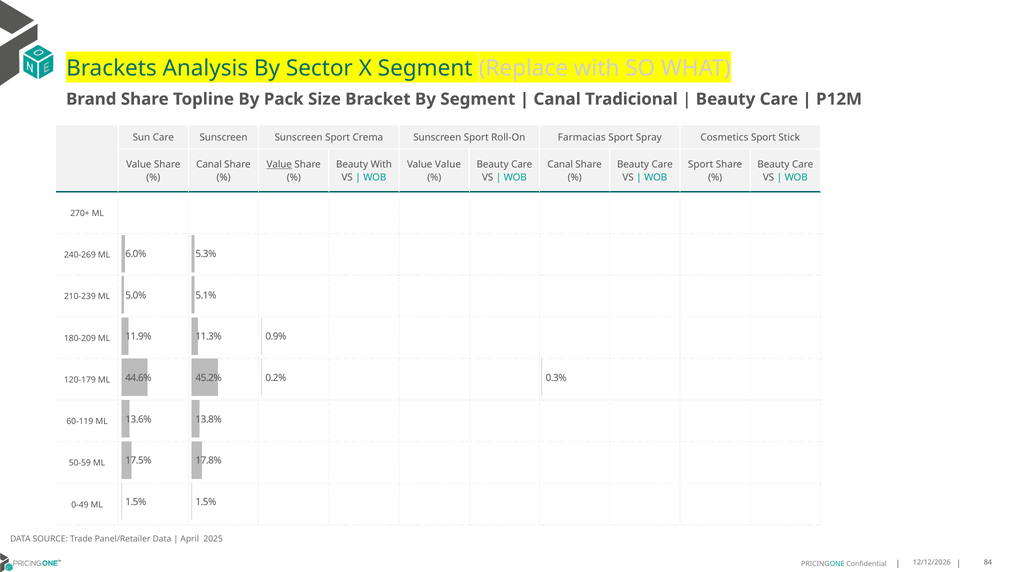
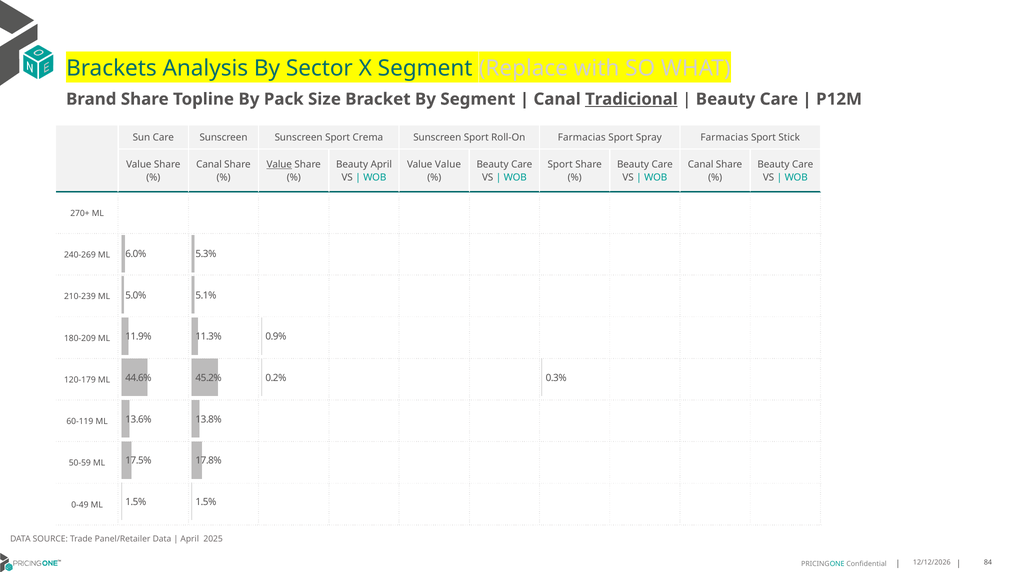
Tradicional underline: none -> present (631, 99)
Spray Cosmetics: Cosmetics -> Farmacias (724, 138)
Beauty With: With -> April (381, 164)
Canal: Canal -> Sport (560, 164)
Sport: Sport -> Canal (701, 164)
